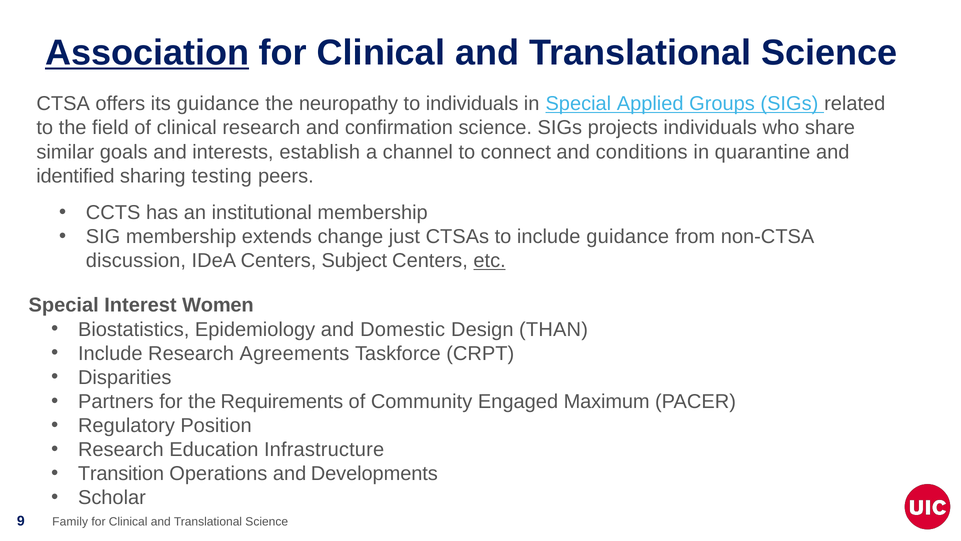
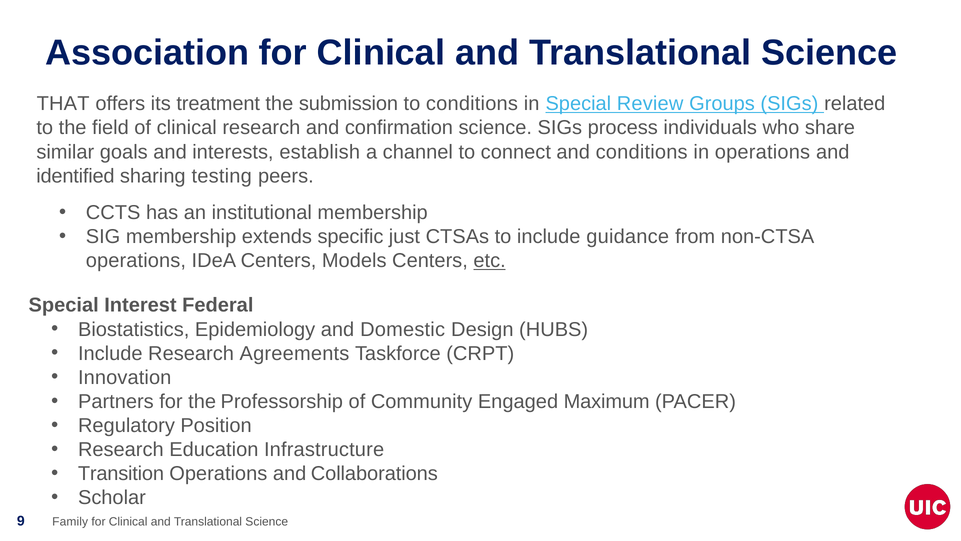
Association underline: present -> none (147, 53)
CTSA: CTSA -> THAT (63, 104)
its guidance: guidance -> treatment (218, 104)
neuropathy: neuropathy -> submission (348, 104)
to individuals: individuals -> conditions (472, 104)
Applied: Applied -> Review (650, 104)
projects: projects -> process (623, 128)
in quarantine: quarantine -> operations (762, 152)
change: change -> specific (350, 237)
discussion: discussion -> operations (136, 261)
Subject: Subject -> Models (354, 261)
Women: Women -> Federal (218, 305)
THAN: THAN -> HUBS (554, 329)
Disparities: Disparities -> Innovation (125, 377)
Requirements: Requirements -> Professorship (282, 401)
Developments: Developments -> Collaborations (374, 473)
